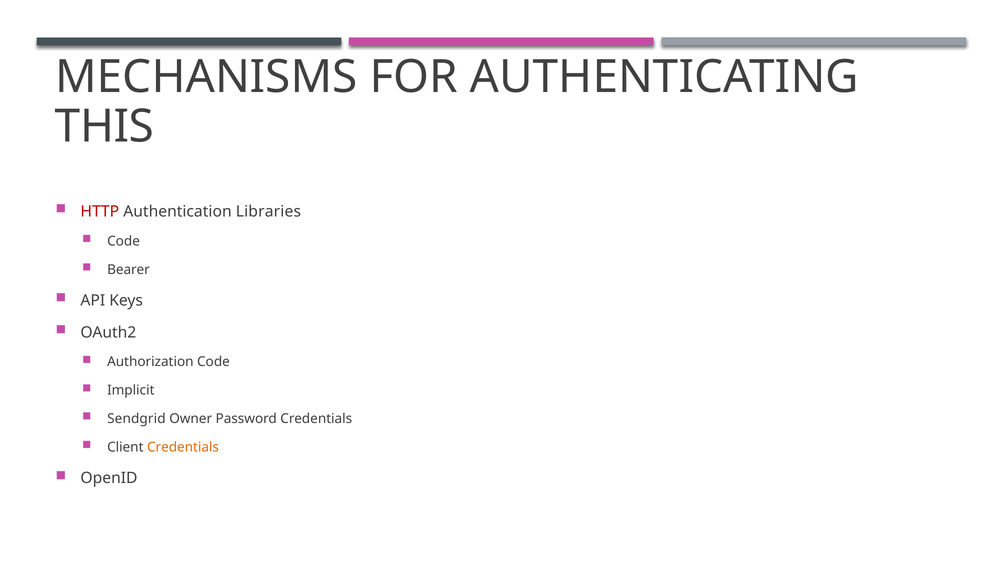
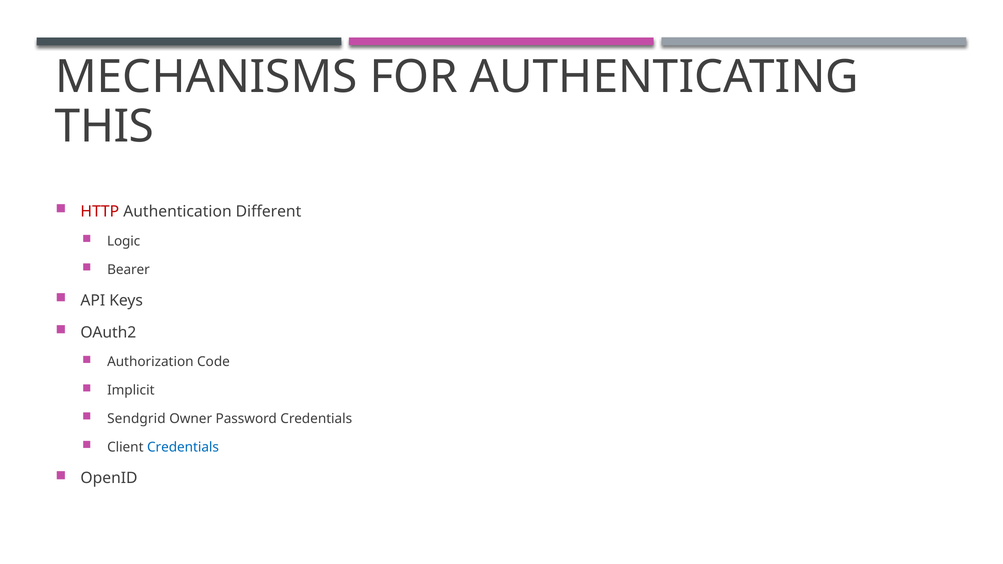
Libraries: Libraries -> Different (269, 212)
Code: Code -> Logic (124, 241)
Credentials colour: orange -> blue (183, 448)
